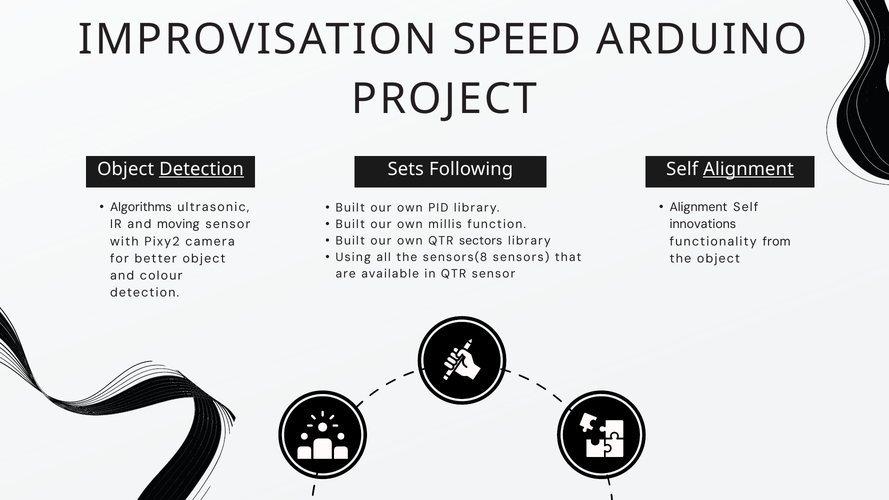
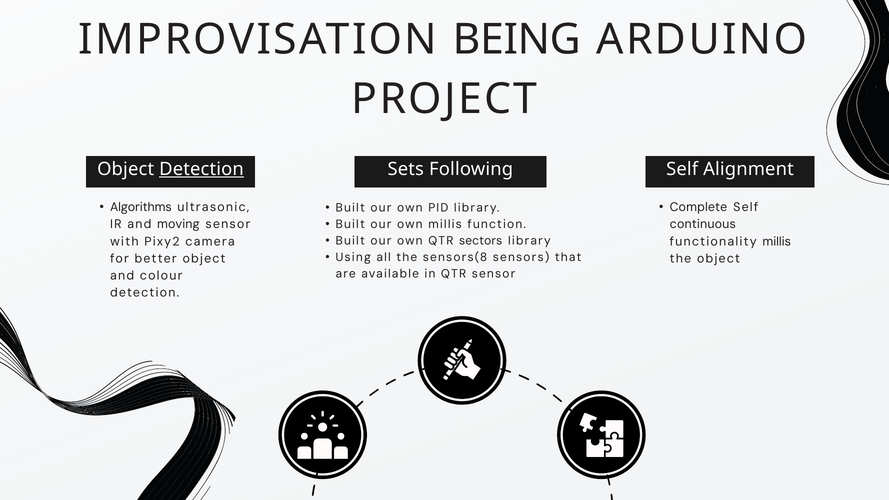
SPEED: SPEED -> BEING (517, 40)
Alignment underline: present -> none (748, 169)
Alignment: Alignment -> Complete (698, 207)
innovations: innovations -> continuous (703, 224)
functionality from: from -> millis (777, 241)
